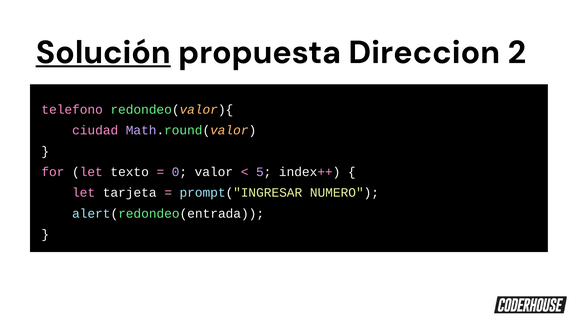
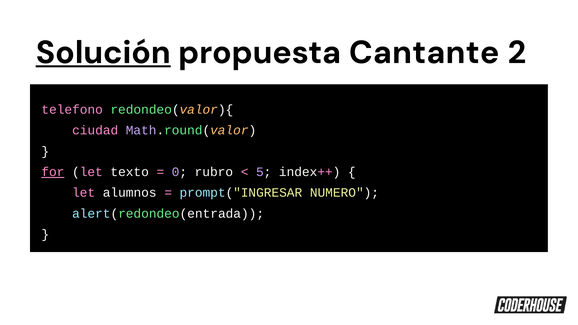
Direccion: Direccion -> Cantante (424, 53)
for underline: none -> present (53, 172)
valor: valor -> rubro (214, 172)
tarjeta: tarjeta -> alumnos (130, 193)
